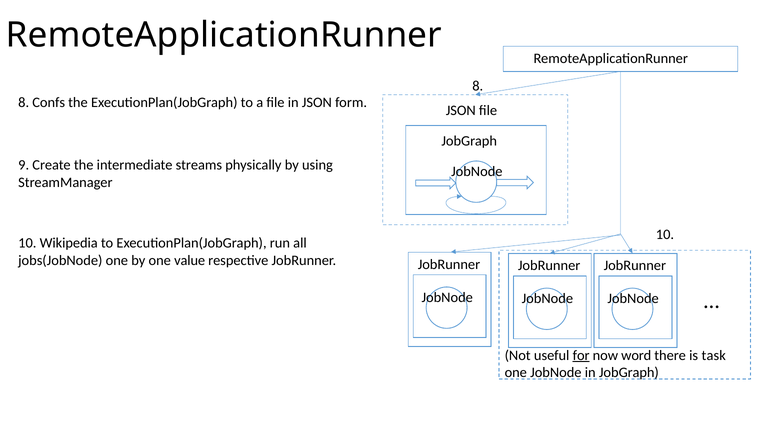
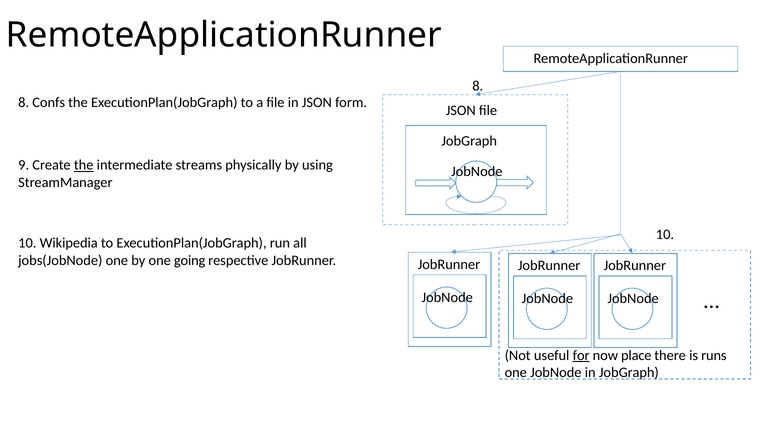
the underline: none -> present (84, 165)
value: value -> going (190, 261)
word: word -> place (636, 356)
task: task -> runs (714, 356)
